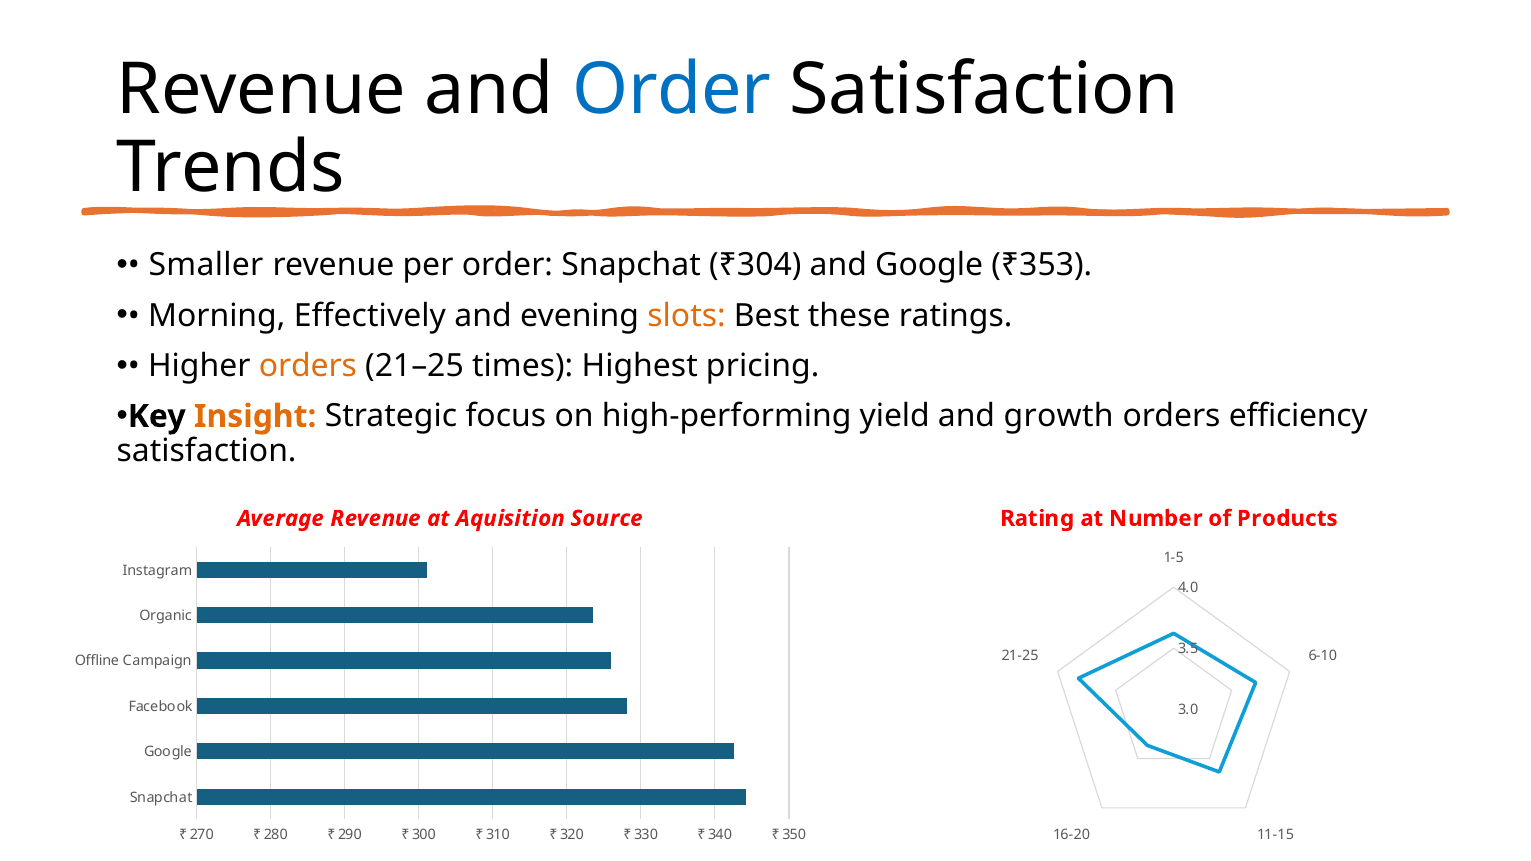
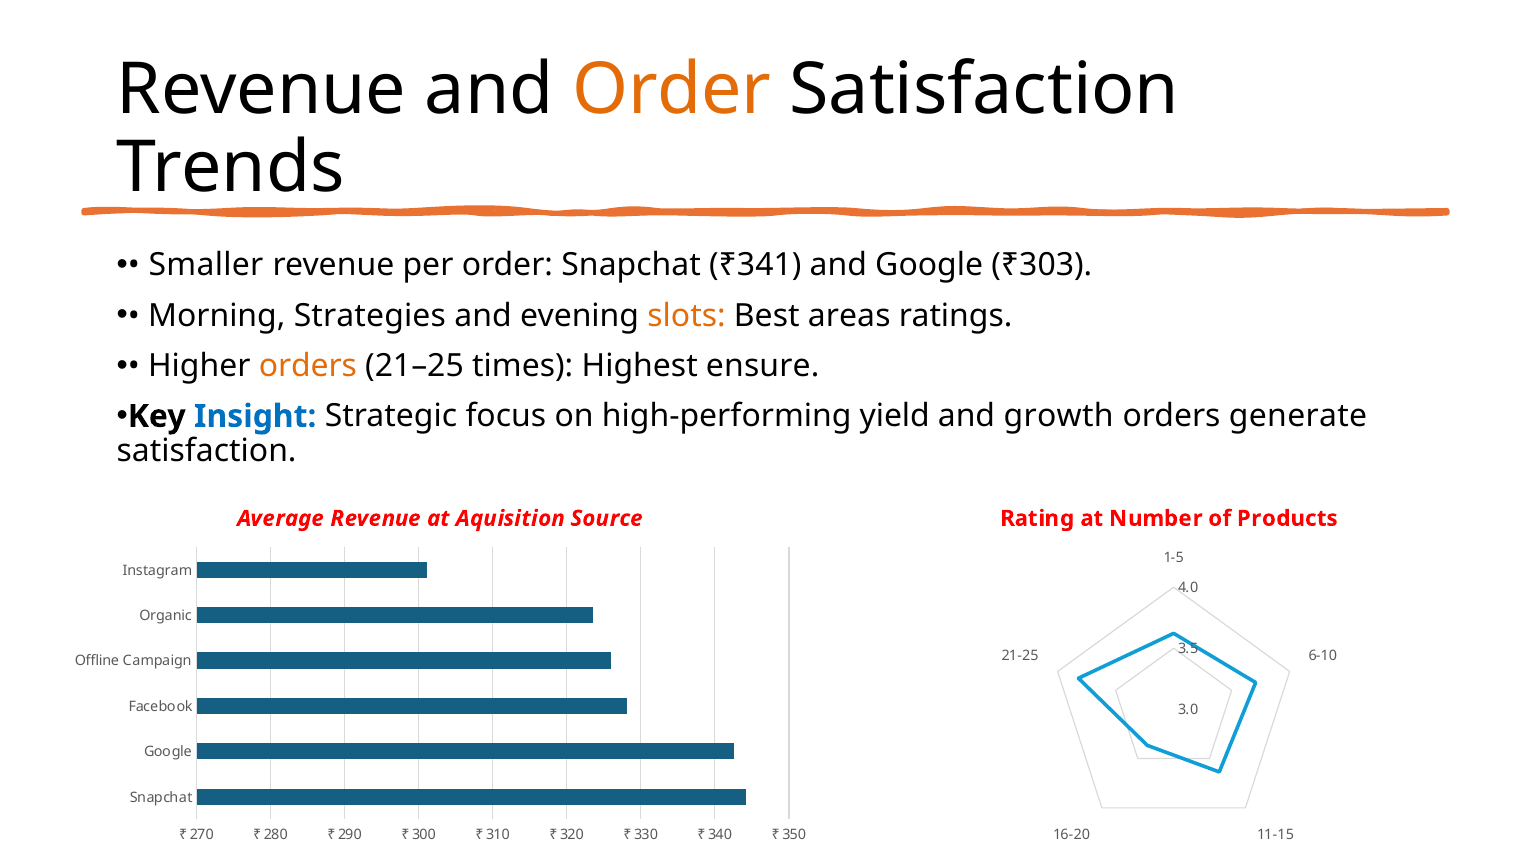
Order colour: blue -> orange (672, 90)
₹304: ₹304 -> ₹341 (755, 265)
₹353: ₹353 -> ₹303 (1042, 265)
Effectively: Effectively -> Strategies (370, 316)
these: these -> areas (849, 316)
pricing: pricing -> ensure (763, 366)
Insight colour: orange -> blue (255, 416)
efficiency: efficiency -> generate (1298, 416)
